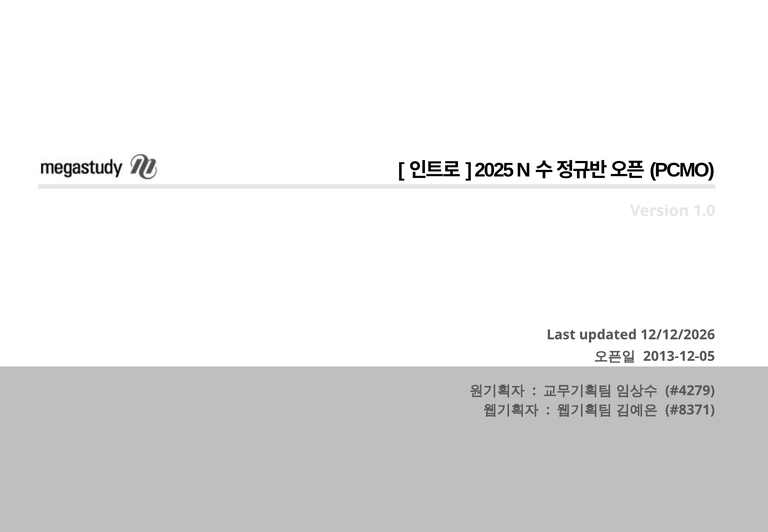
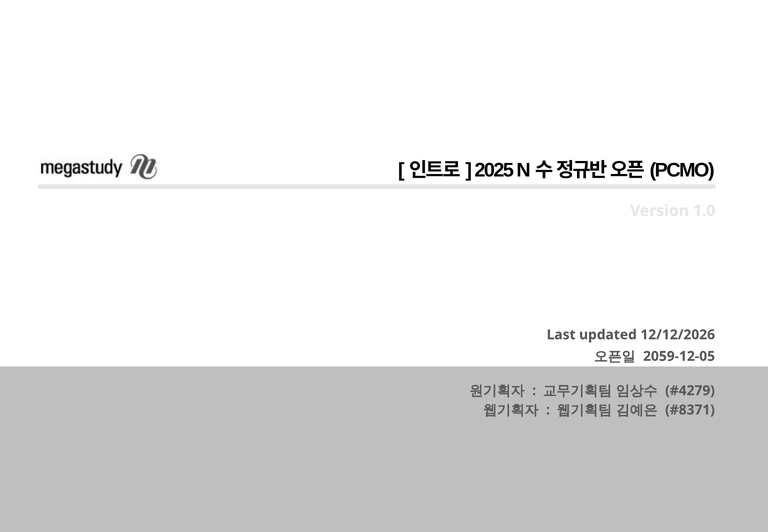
2013-12-05: 2013-12-05 -> 2059-12-05 (679, 356)
